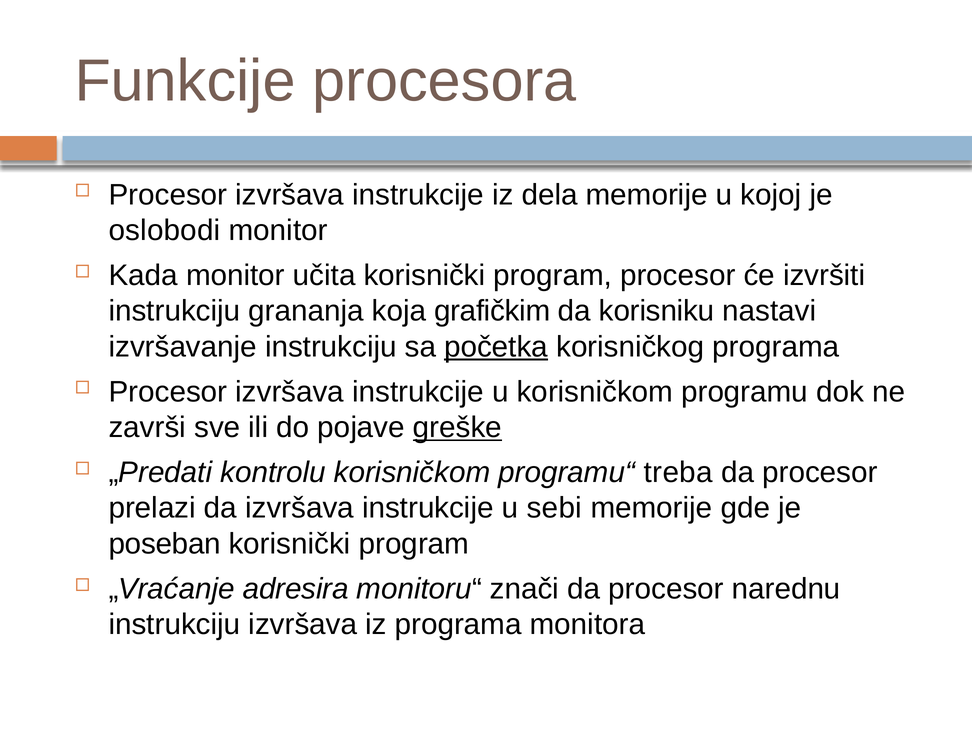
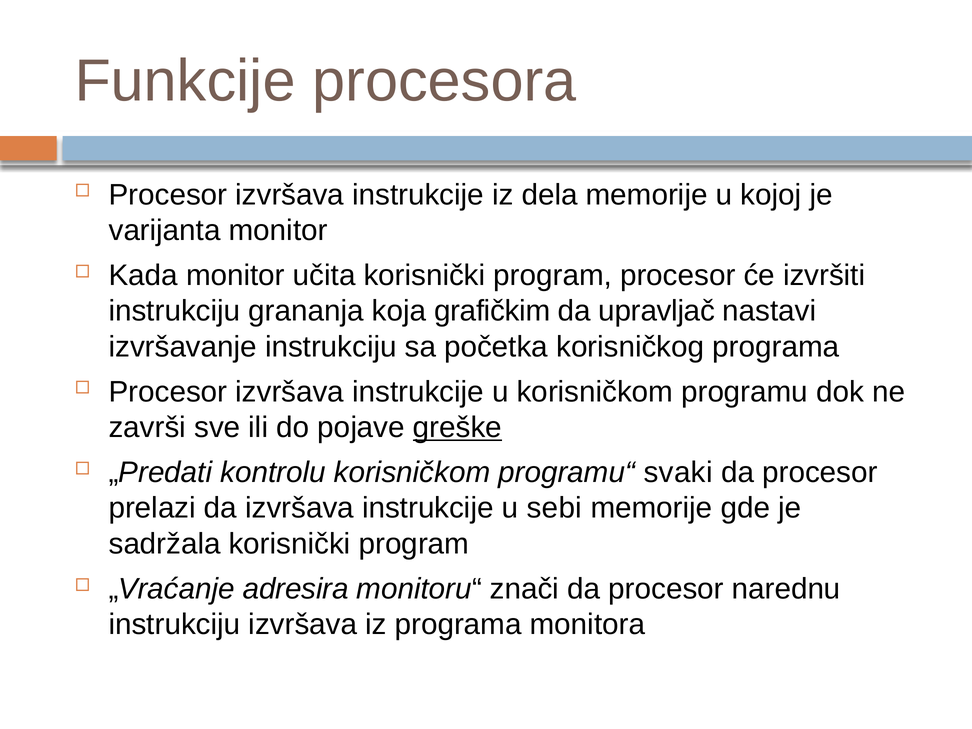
oslobodi: oslobodi -> varijanta (165, 230)
korisniku: korisniku -> upravljač (657, 311)
početka underline: present -> none (496, 347)
treba: treba -> svaki (678, 473)
poseban: poseban -> sadržala (165, 544)
